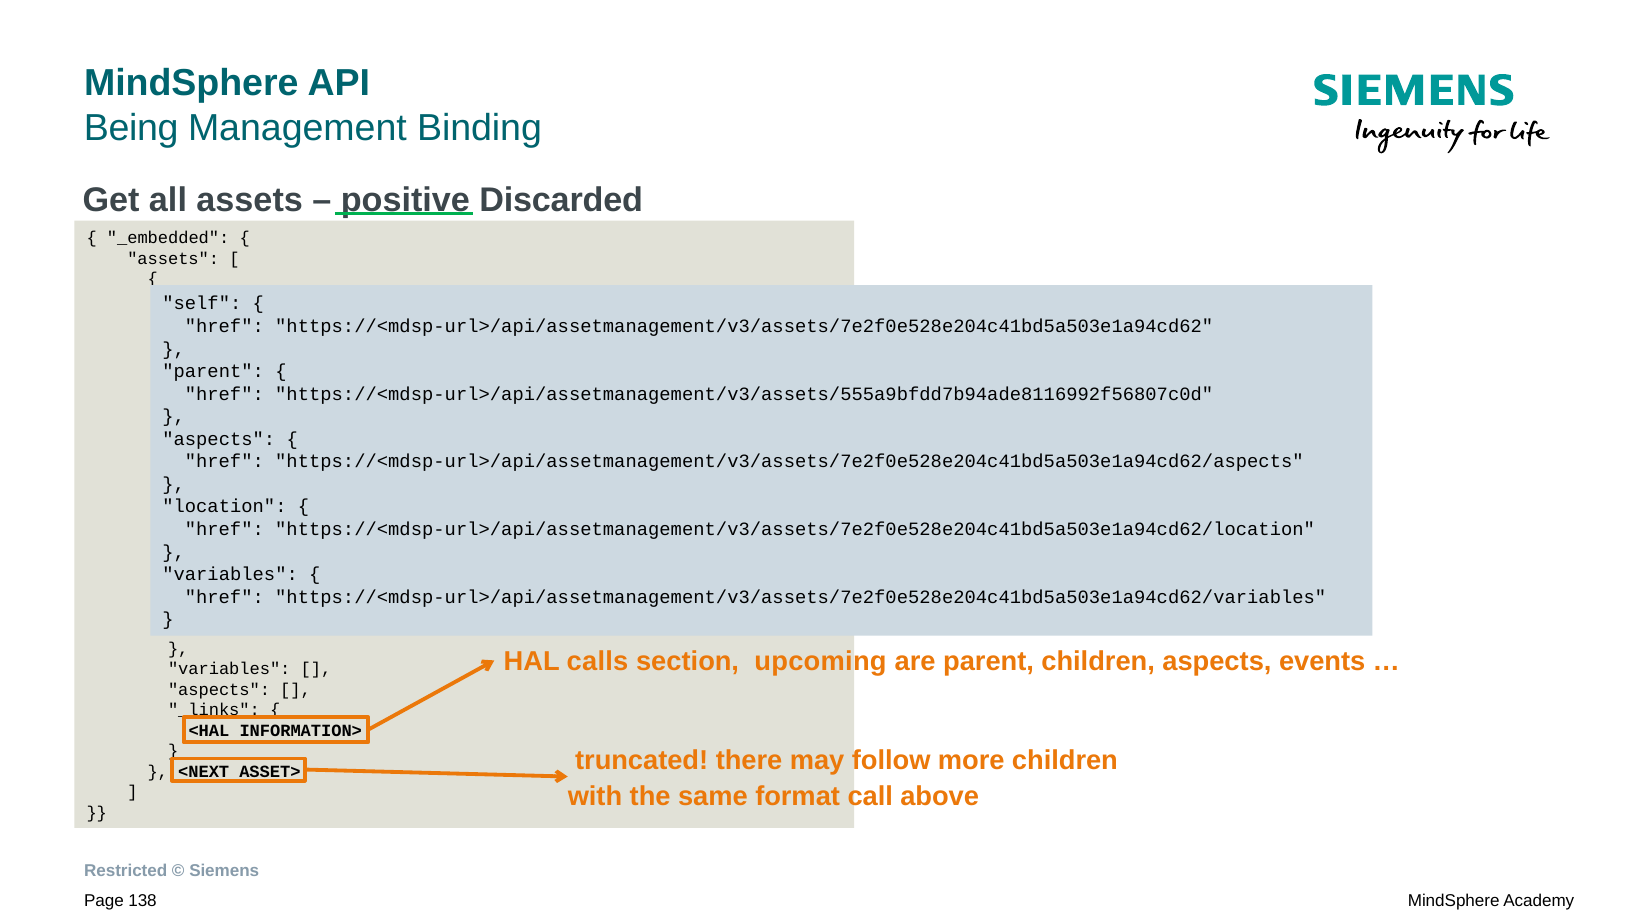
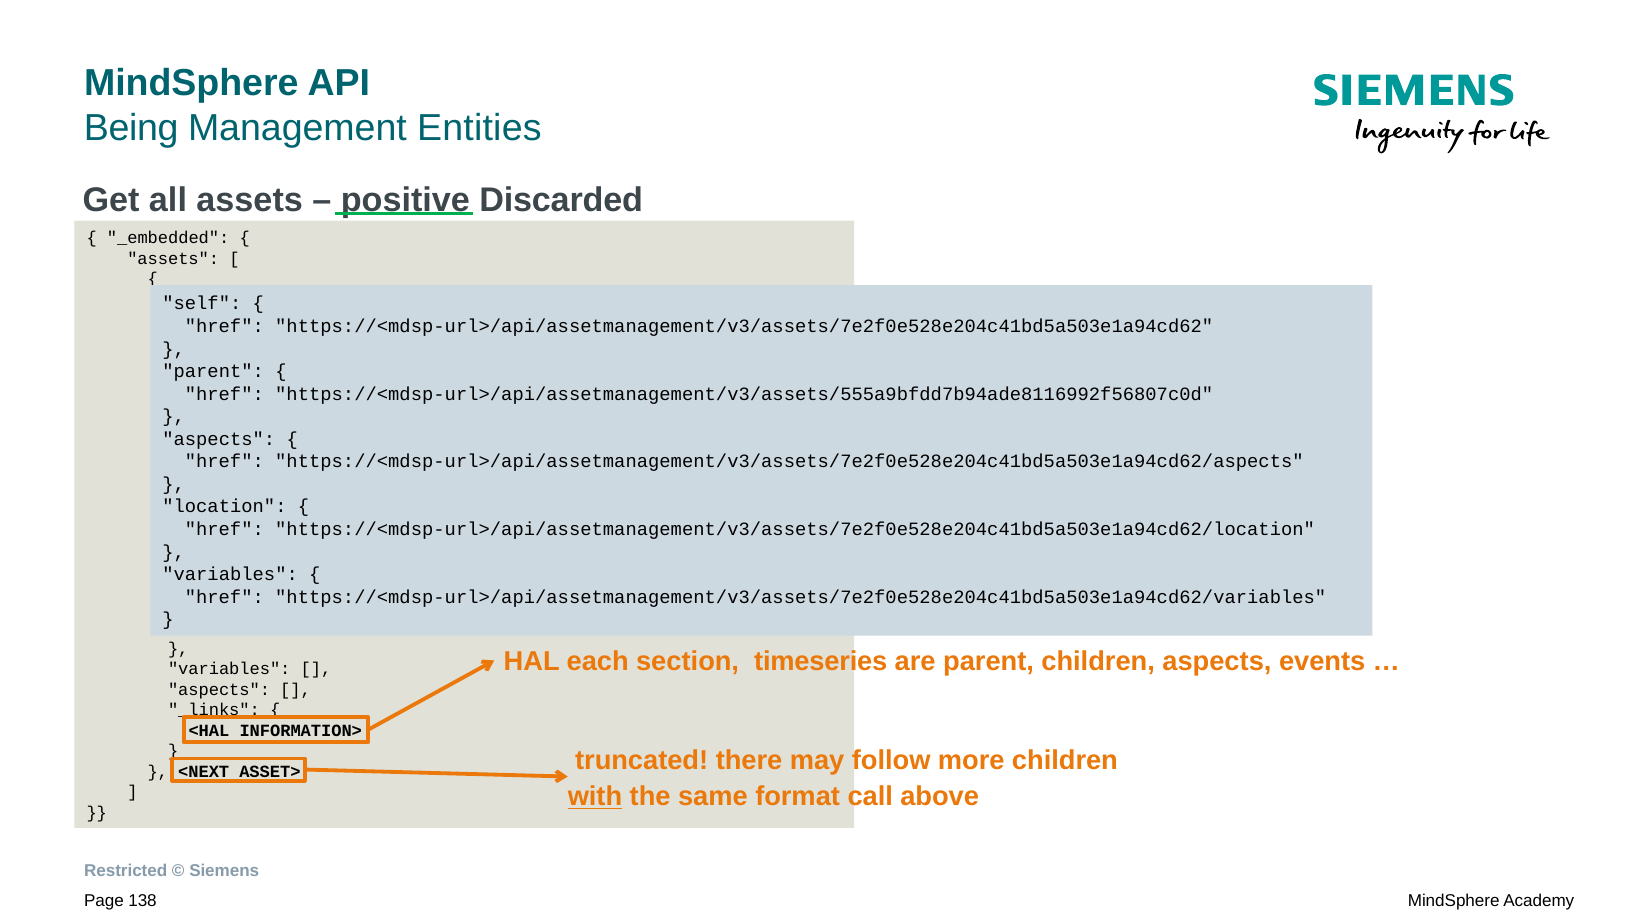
Binding: Binding -> Entities (479, 128)
calls: calls -> each (598, 661)
upcoming: upcoming -> timeseries (821, 661)
with underline: none -> present (595, 797)
